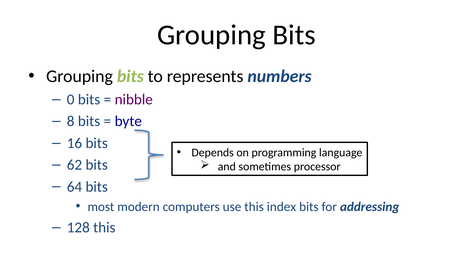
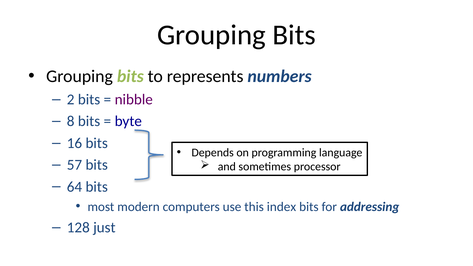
0: 0 -> 2 (71, 100)
62: 62 -> 57 (74, 165)
128 this: this -> just (104, 228)
